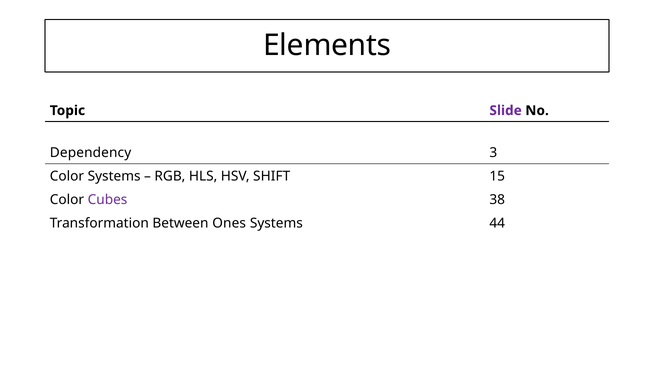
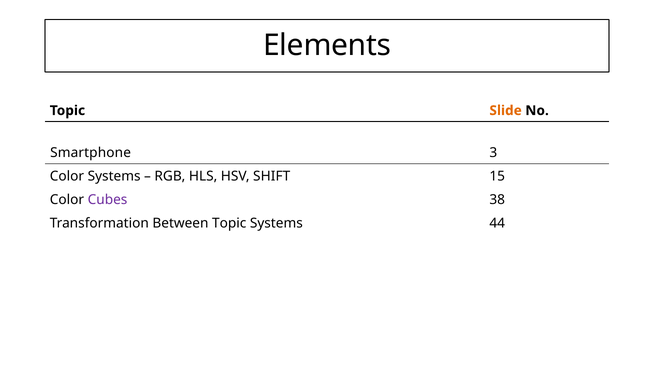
Slide colour: purple -> orange (506, 111)
Dependency: Dependency -> Smartphone (91, 153)
Between Ones: Ones -> Topic (229, 223)
